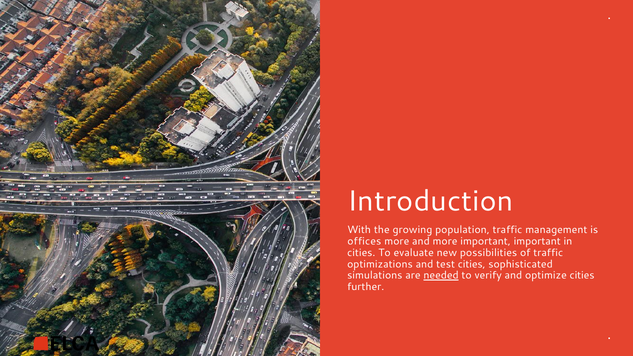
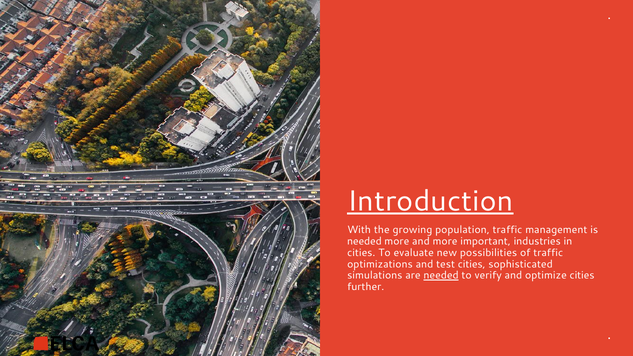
Introduction underline: none -> present (430, 201)
offices: offices -> needed (364, 241)
important important: important -> industries (537, 241)
